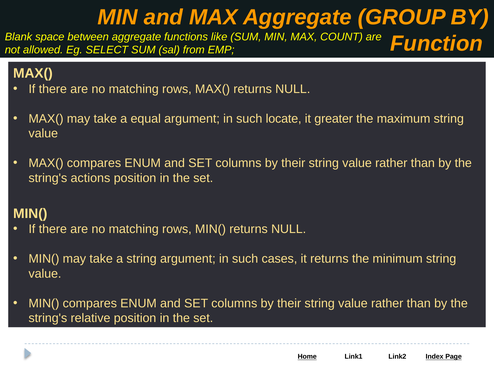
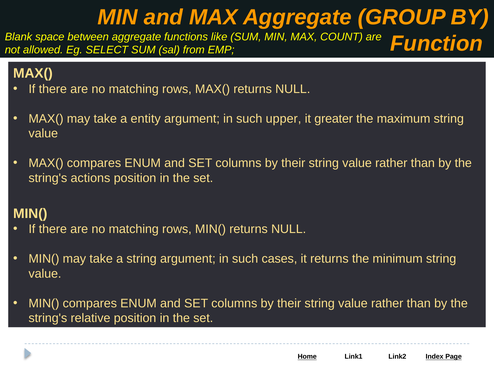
equal: equal -> entity (146, 119)
locate: locate -> upper (284, 119)
